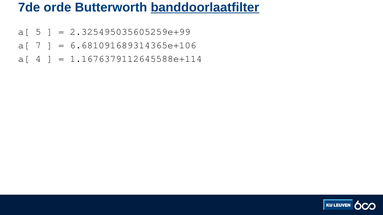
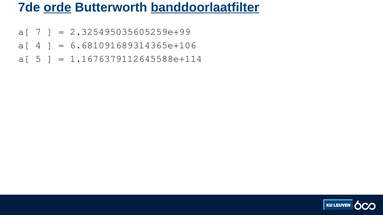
orde underline: none -> present (57, 7)
5: 5 -> 7 (38, 32)
7: 7 -> 4 (38, 45)
4: 4 -> 5 (38, 59)
